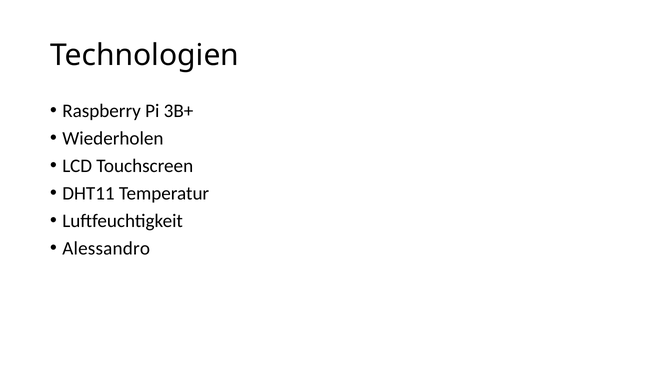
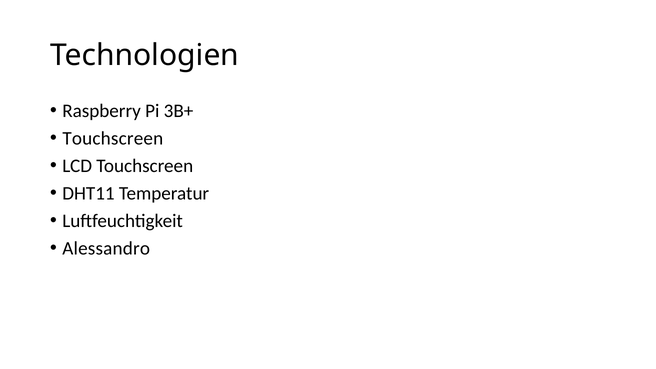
Wiederholen: Wiederholen -> Touchscreen (113, 138)
